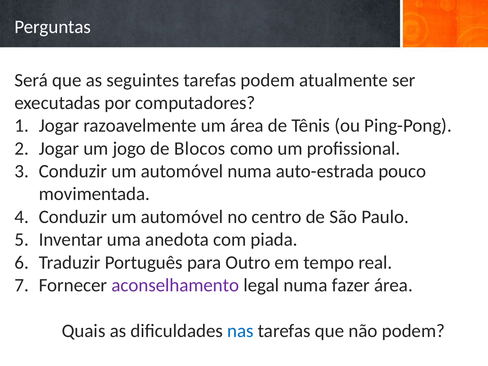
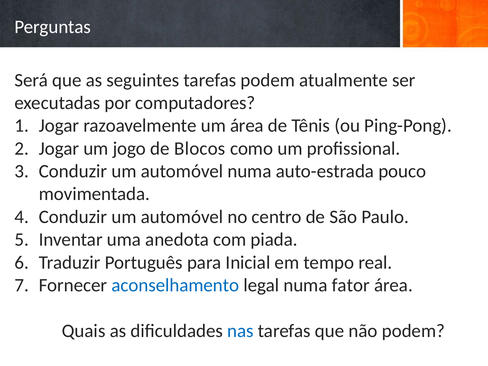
Outro: Outro -> Inicial (248, 262)
aconselhamento colour: purple -> blue (175, 285)
fazer: fazer -> fator (351, 285)
